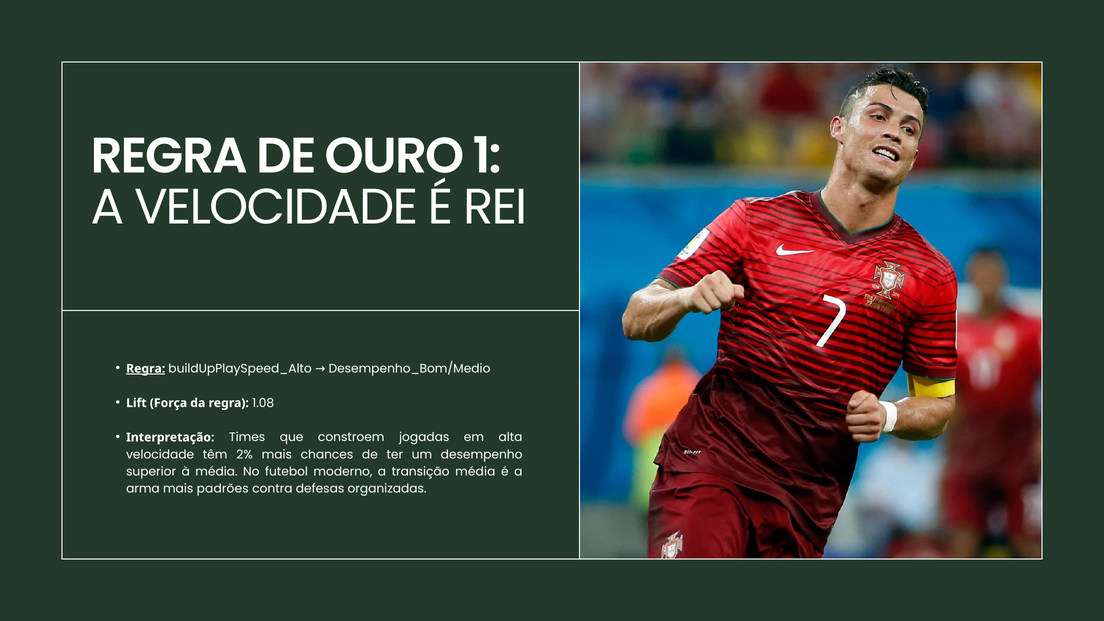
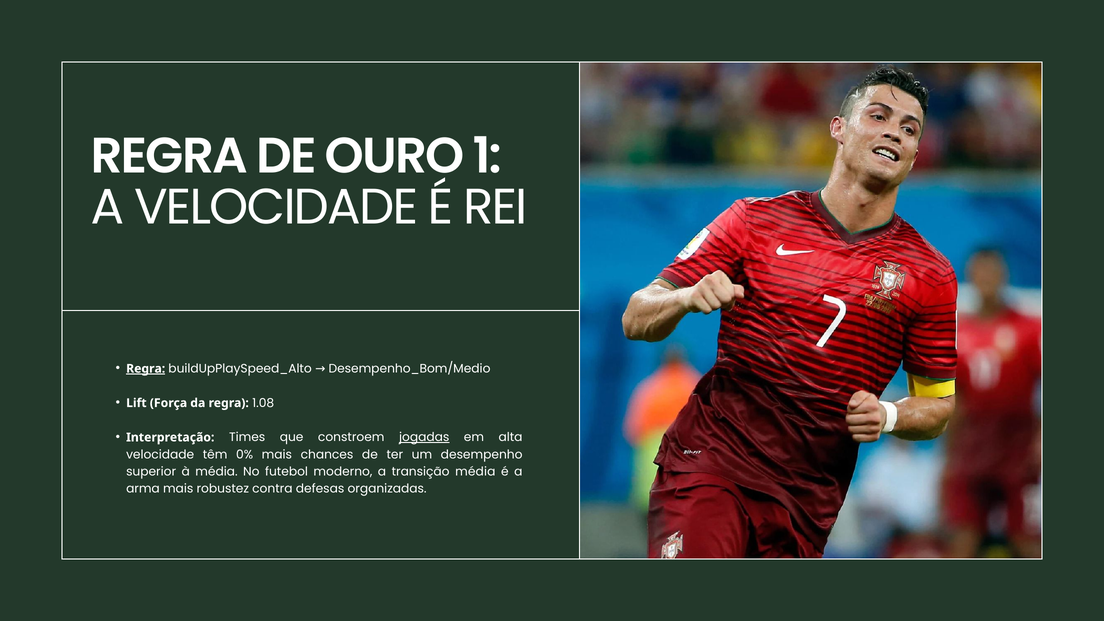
jogadas underline: none -> present (424, 437)
2%: 2% -> 0% (245, 455)
padrões: padrões -> robustez (223, 489)
